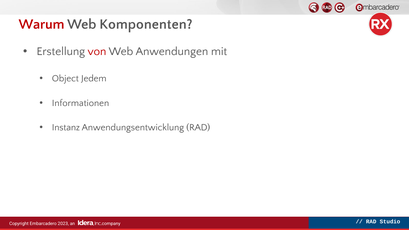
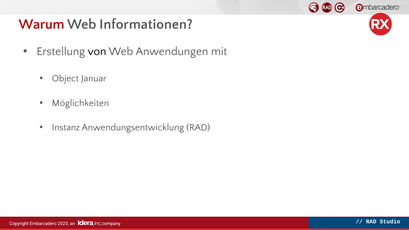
Komponenten: Komponenten -> Informationen (146, 24)
von colour: red -> black (97, 51)
Jedem: Jedem -> Januar (94, 79)
Informationen: Informationen -> Möglichkeiten (80, 103)
